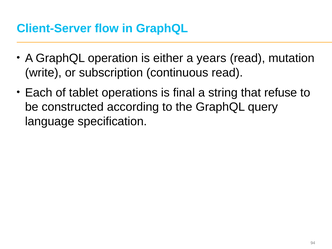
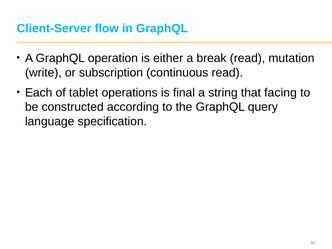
years: years -> break (211, 58)
refuse: refuse -> facing (281, 93)
